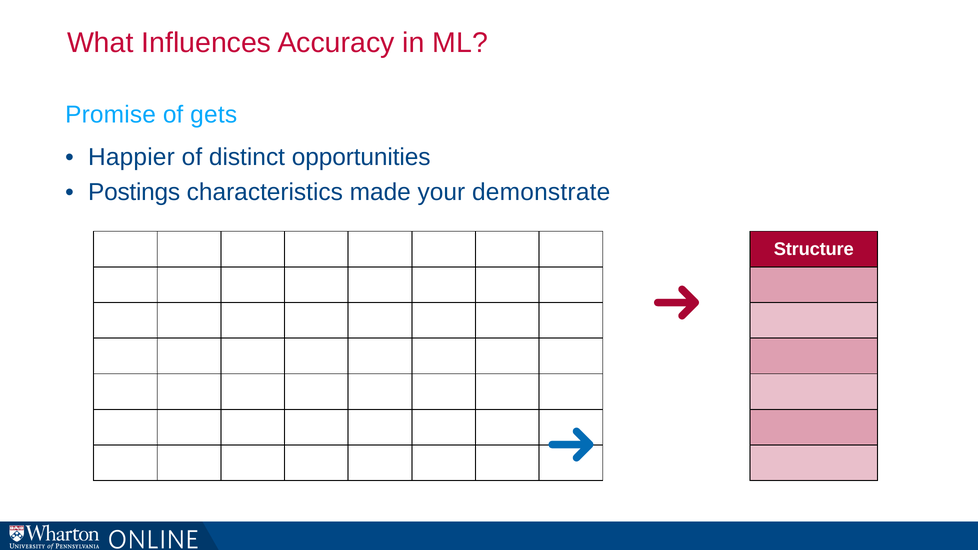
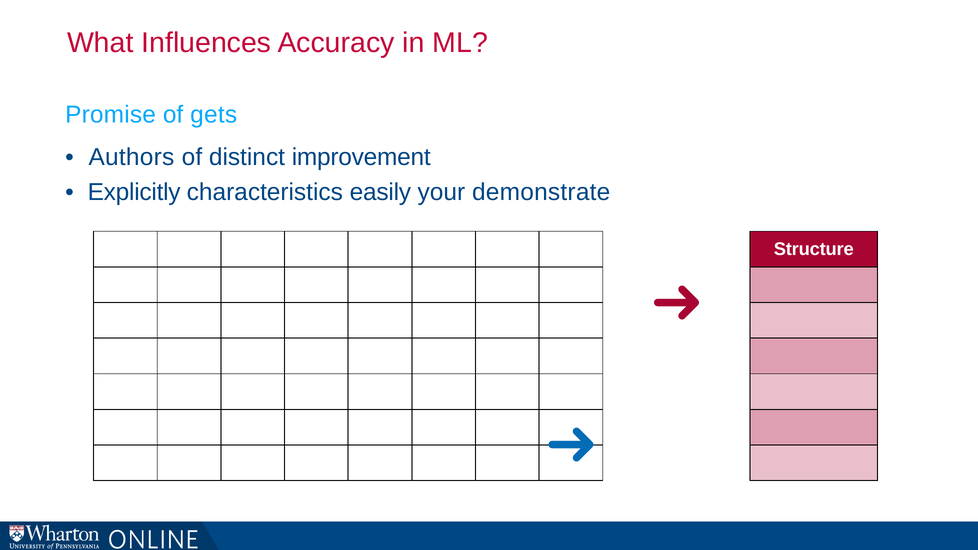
Happier: Happier -> Authors (131, 157)
opportunities: opportunities -> improvement (361, 157)
Postings: Postings -> Explicitly (134, 192)
made: made -> easily (380, 192)
